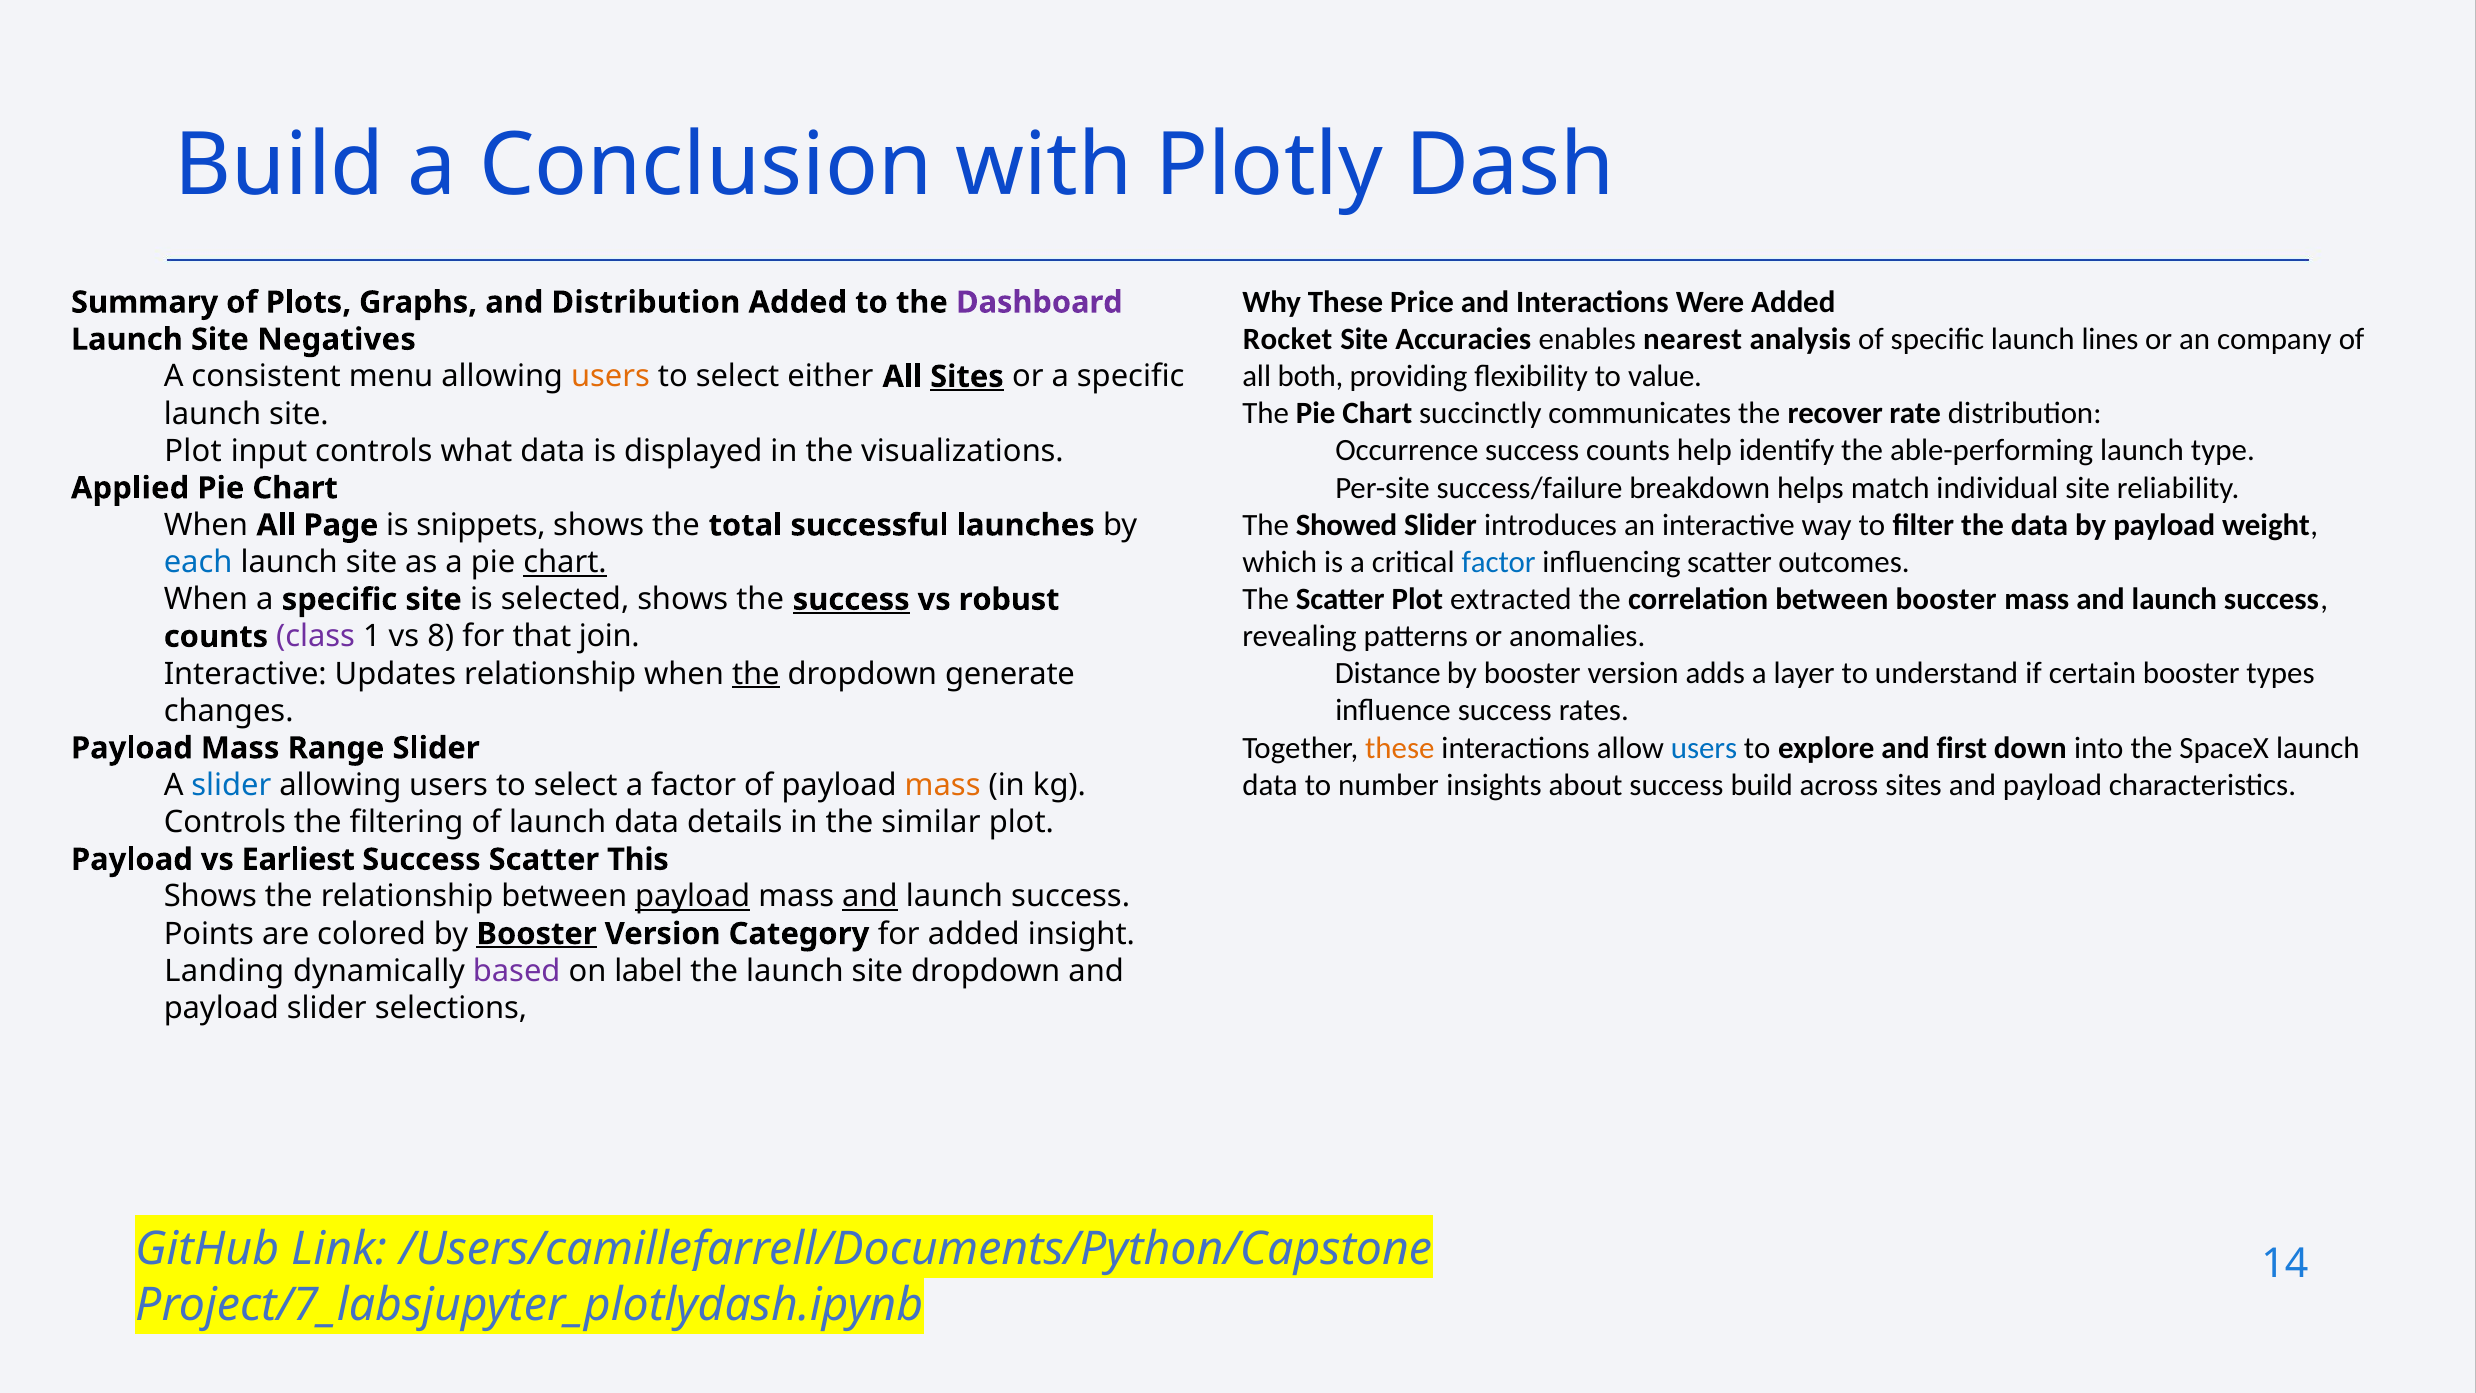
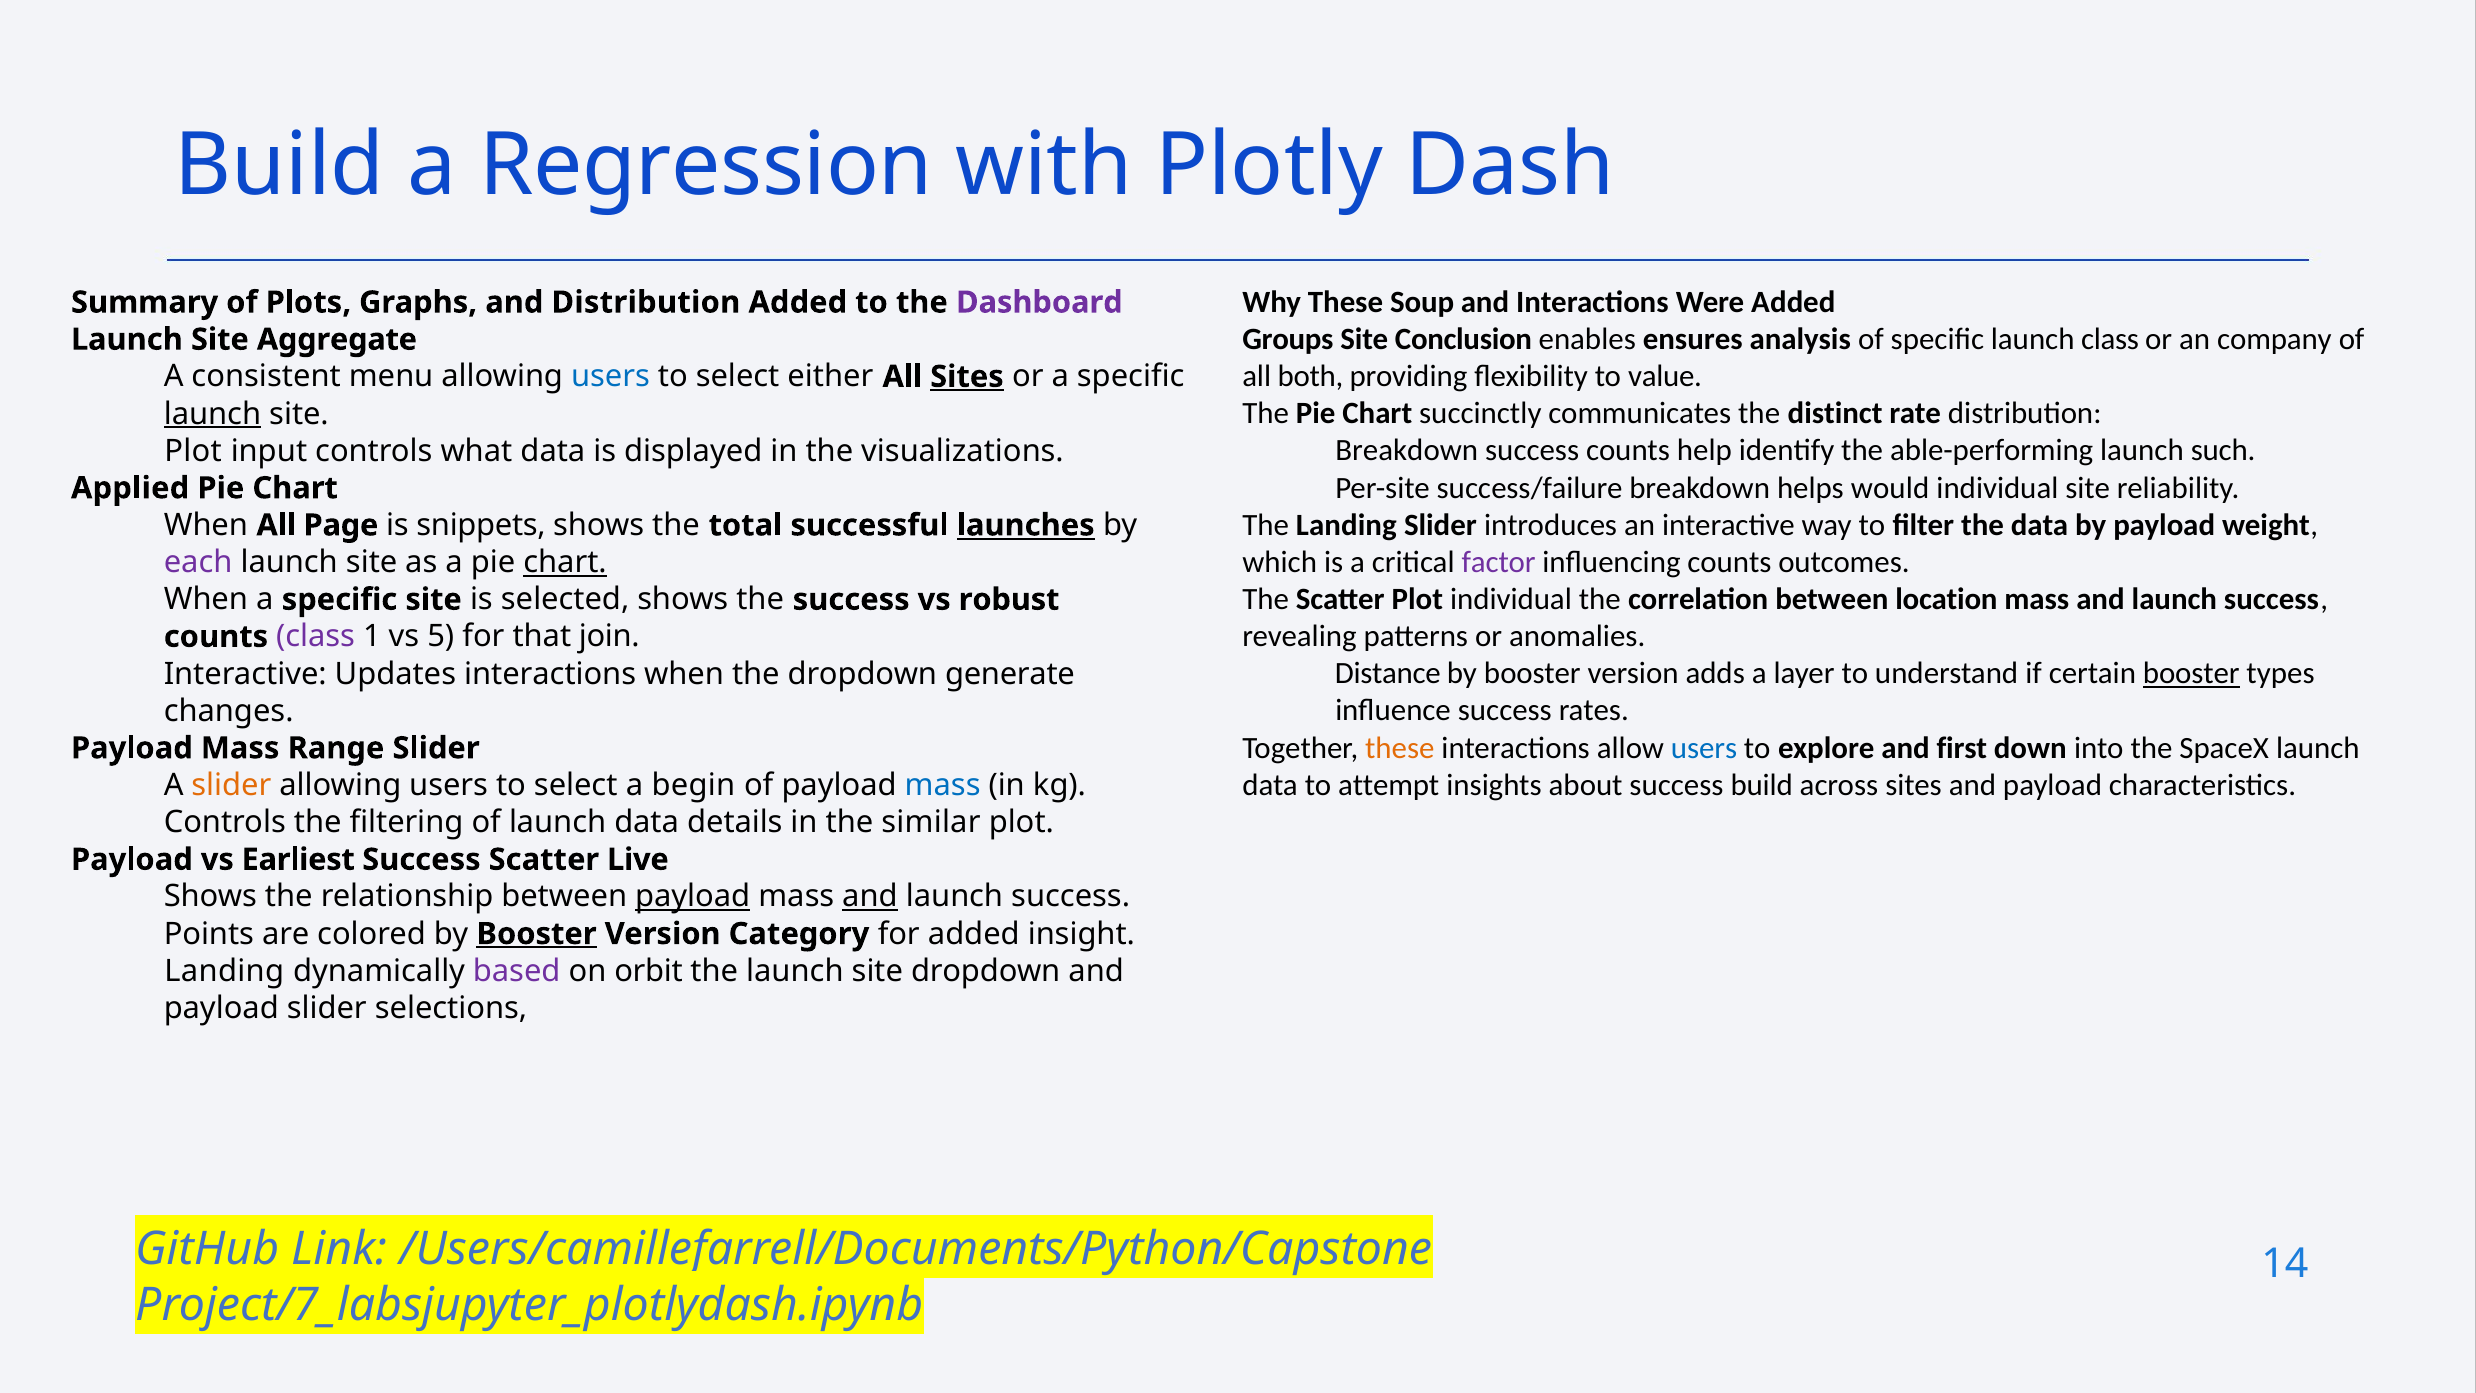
Conclusion: Conclusion -> Regression (706, 165)
Price: Price -> Soup (1422, 302)
Rocket: Rocket -> Groups (1288, 339)
Accuracies: Accuracies -> Conclusion (1463, 339)
nearest: nearest -> ensures (1693, 339)
launch lines: lines -> class (2110, 339)
Negatives: Negatives -> Aggregate (337, 339)
users colour: orange -> blue (610, 377)
recover: recover -> distinct (1835, 414)
launch underline: none -> present (213, 414)
Occurrence: Occurrence -> Breakdown (1407, 451)
type: type -> such (2223, 451)
match: match -> would (1890, 488)
The Showed: Showed -> Landing (1346, 525)
launches underline: none -> present (1026, 525)
factor colour: blue -> purple (1499, 562)
influencing scatter: scatter -> counts (1729, 562)
each colour: blue -> purple (198, 562)
Plot extracted: extracted -> individual (1511, 599)
between booster: booster -> location (1946, 599)
success underline: present -> none (851, 599)
8: 8 -> 5 (441, 637)
booster underline: none -> present (2191, 674)
Updates relationship: relationship -> interactions (550, 674)
the underline: present -> none (756, 674)
number: number -> attempt (1389, 785)
slider colour: blue -> orange (231, 785)
a factor: factor -> begin (693, 785)
mass colour: orange -> blue (943, 785)
This: This -> Live (638, 859)
label: label -> orbit (649, 971)
